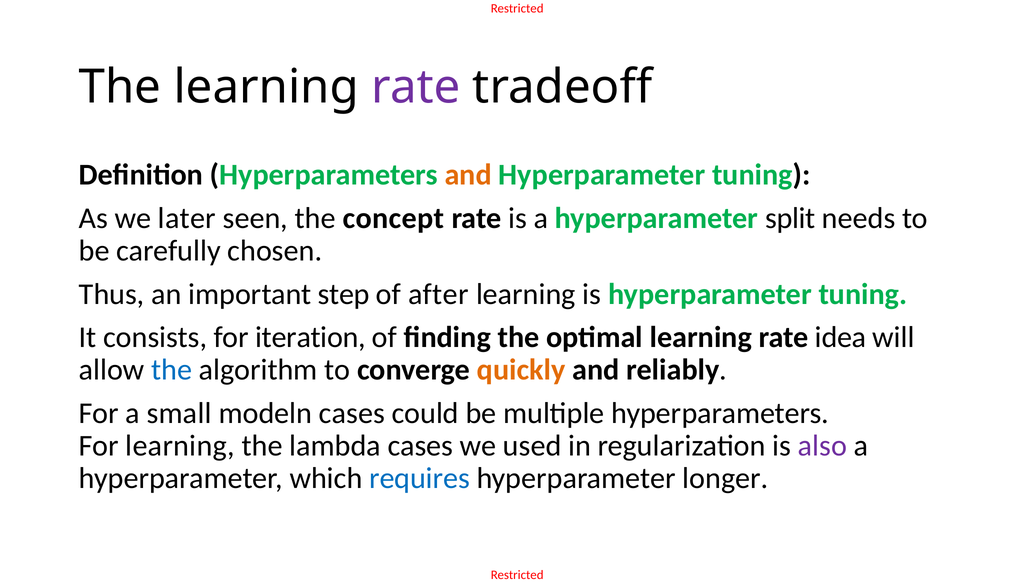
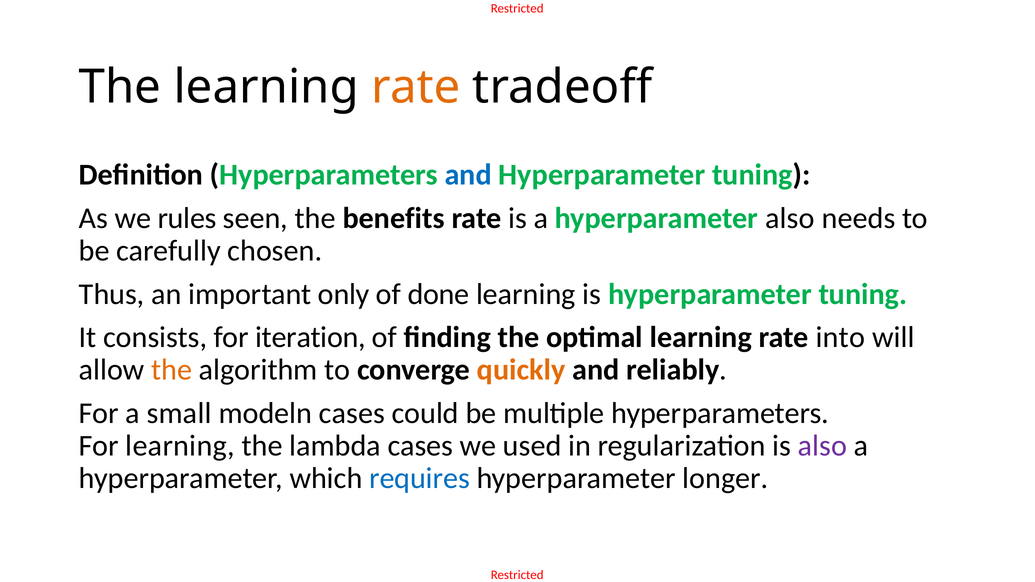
rate colour: purple -> orange (416, 87)
and colour: orange -> blue (468, 175)
later: later -> rules (187, 218)
concept: concept -> benefits (394, 218)
hyperparameter split: split -> also (790, 218)
step: step -> only (344, 294)
after: after -> done (439, 294)
idea: idea -> into (840, 337)
the colour: blue -> orange (172, 370)
